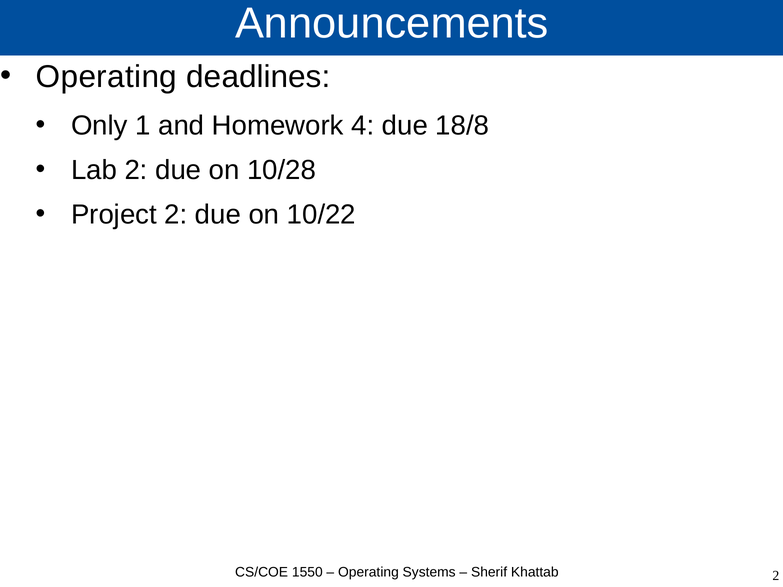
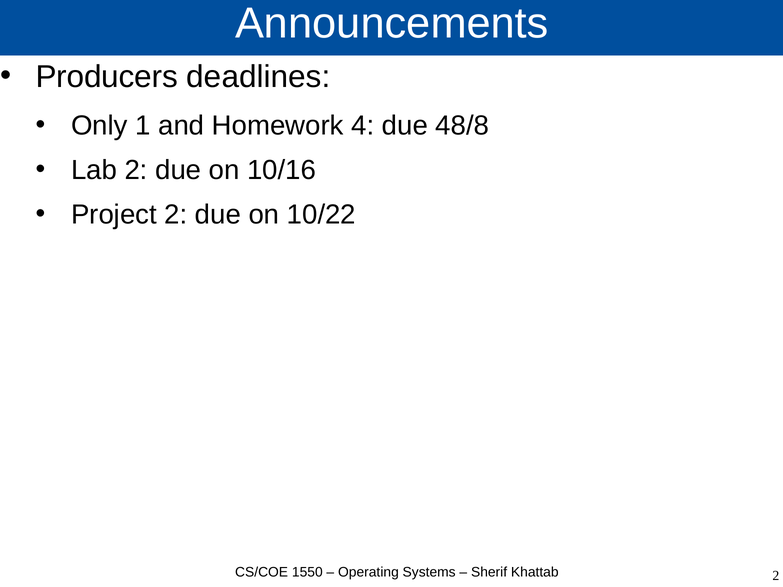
Operating: Operating -> Producers (107, 77)
18/8: 18/8 -> 48/8 (462, 126)
10/28: 10/28 -> 10/16 (282, 170)
